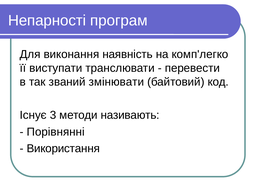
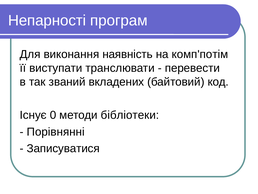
комп'легко: комп'легко -> комп'потім (200, 54)
змінювати: змінювати -> вкладених (116, 82)
3: 3 -> 0 (53, 115)
називають: називають -> бібліотеки (130, 115)
Використання: Використання -> Записуватися (63, 148)
